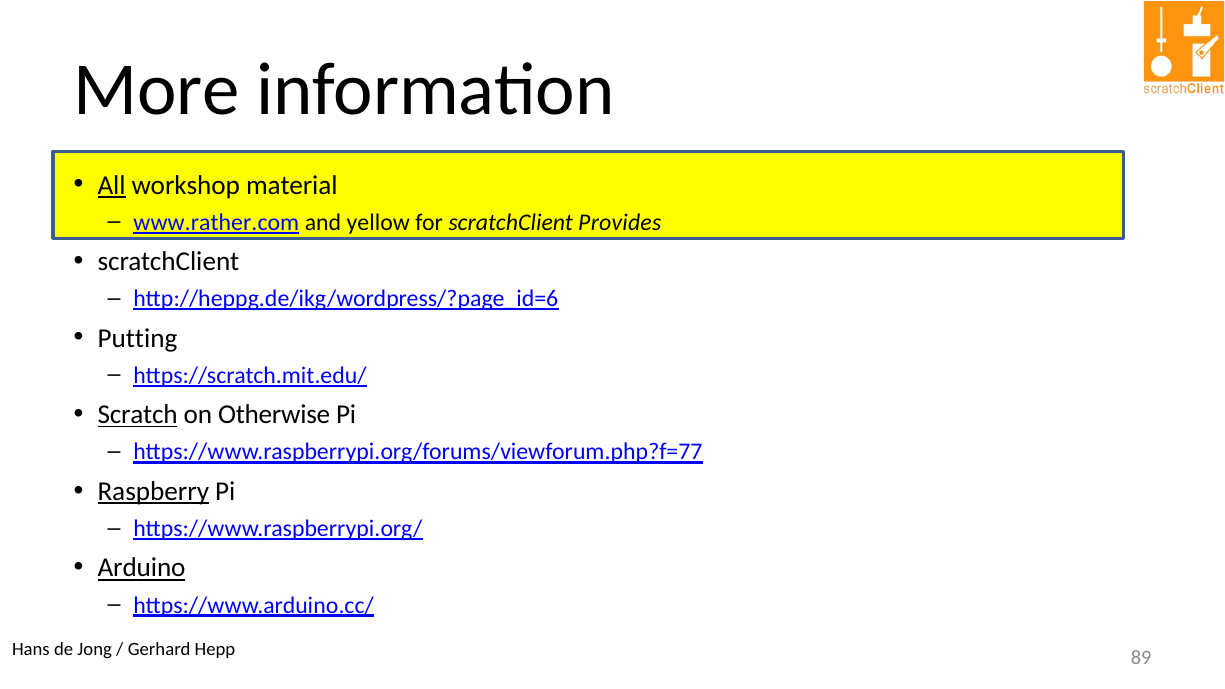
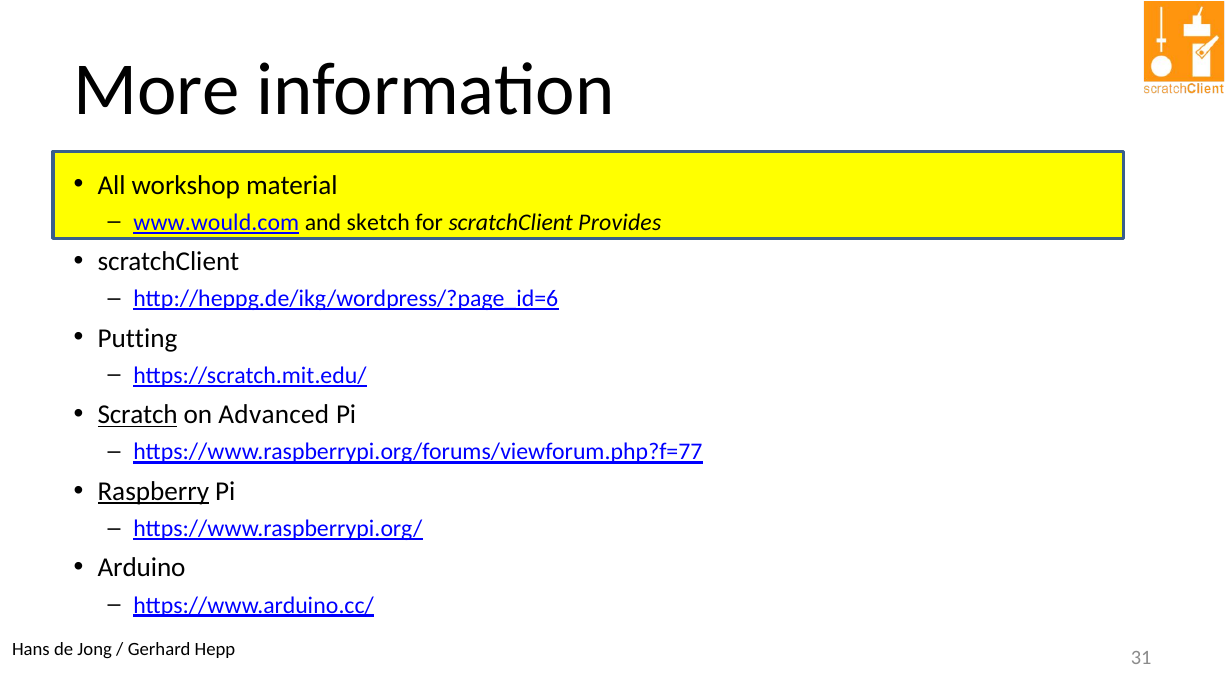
All underline: present -> none (112, 185)
www.rather.com: www.rather.com -> www.would.com (216, 222)
yellow: yellow -> sketch (378, 222)
Otherwise: Otherwise -> Advanced (274, 415)
Arduino underline: present -> none (142, 568)
89: 89 -> 31 (1141, 658)
